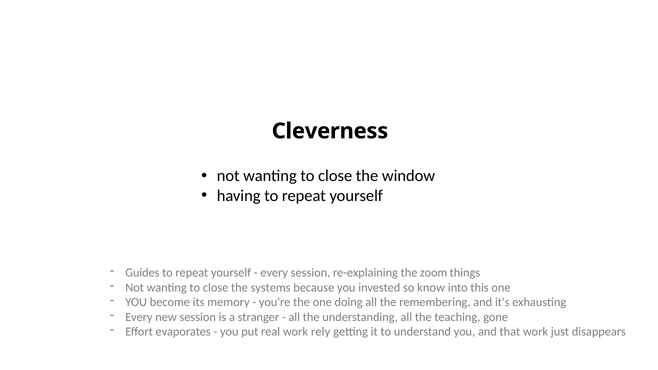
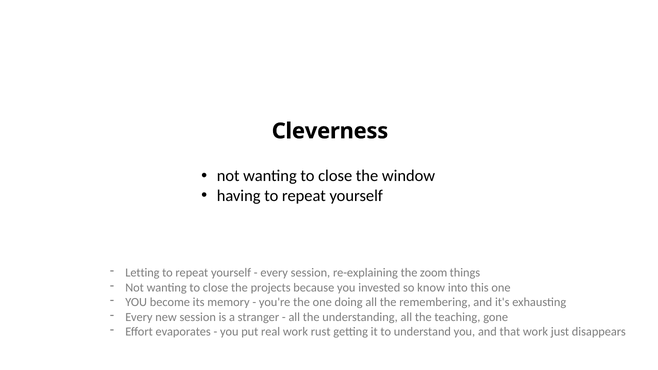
Guides: Guides -> Letting (142, 273)
systems: systems -> projects (271, 288)
rely: rely -> rust (321, 332)
